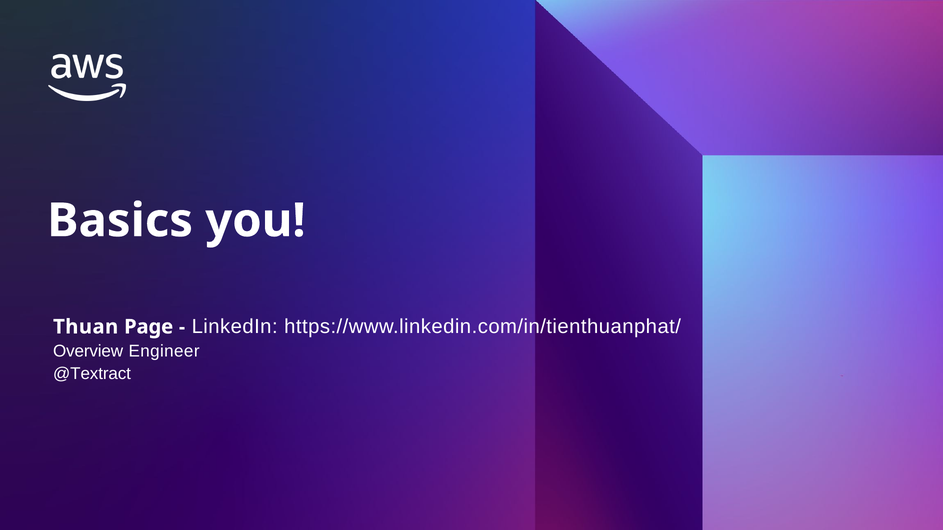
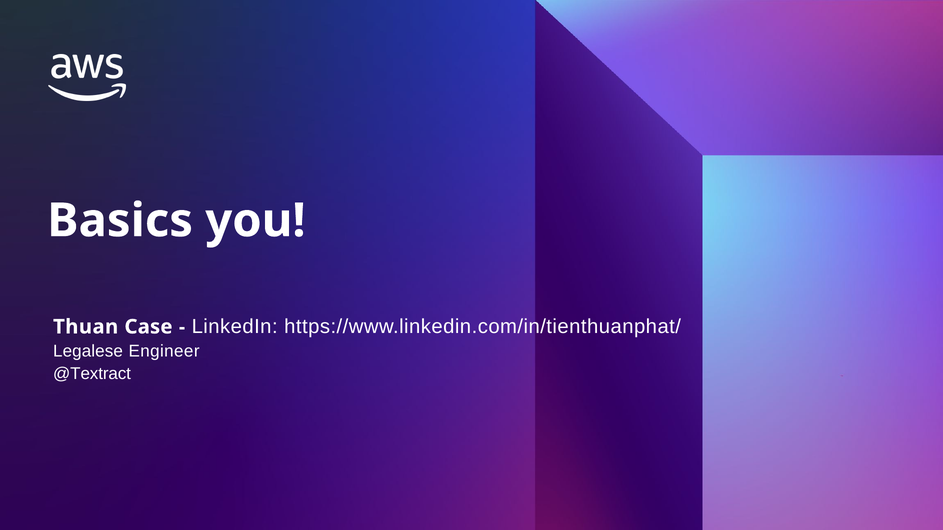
Page: Page -> Case (148, 327)
Overview: Overview -> Legalese (88, 351)
